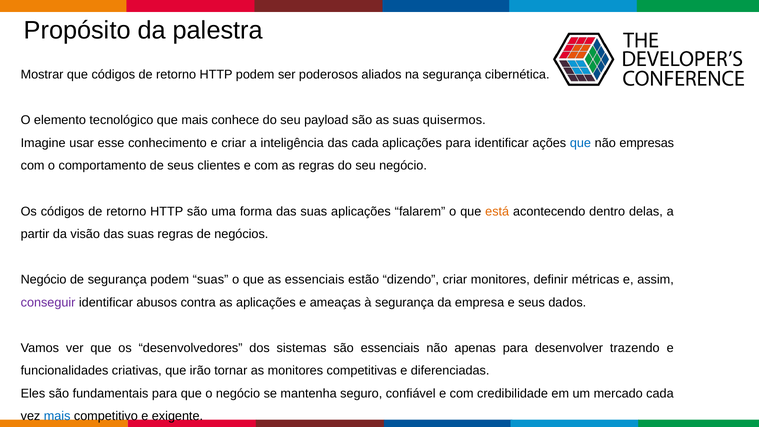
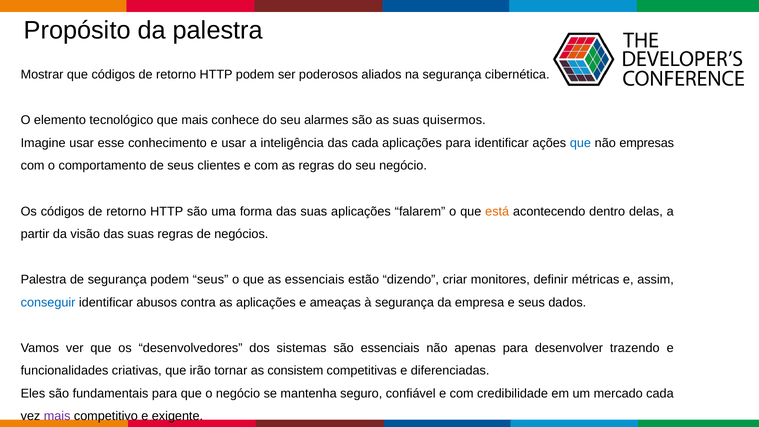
payload: payload -> alarmes (326, 120)
e criar: criar -> usar (234, 143)
Negócio: Negócio -> Palestra (44, 280)
podem suas: suas -> seus (211, 280)
conseguir colour: purple -> blue (48, 302)
as monitores: monitores -> consistem (295, 371)
mais colour: blue -> purple (57, 416)
